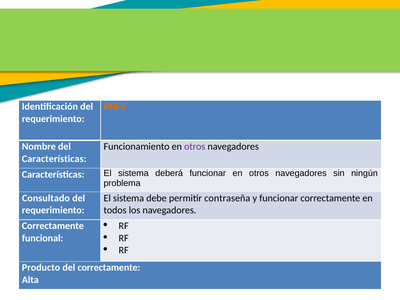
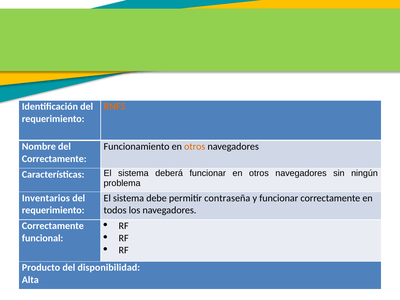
otros colour: purple -> orange (195, 147)
Características: Características -> Correctamente (54, 159)
Consultado: Consultado -> Inventarios (46, 198)
del correctamente: correctamente -> disponibilidad (109, 268)
